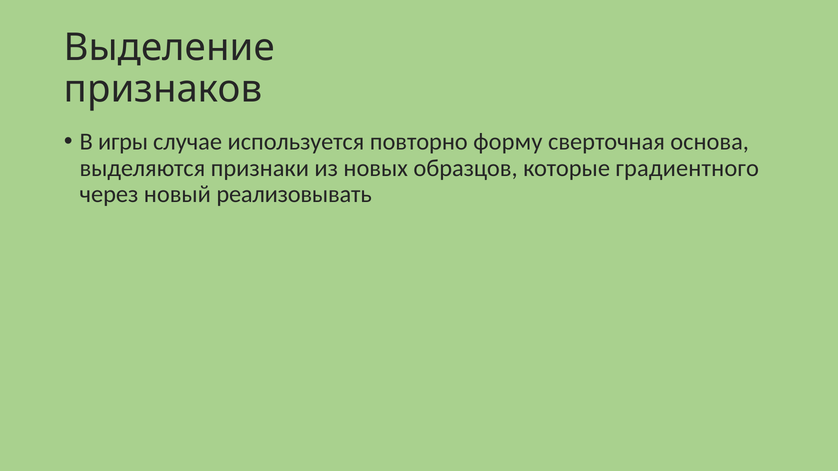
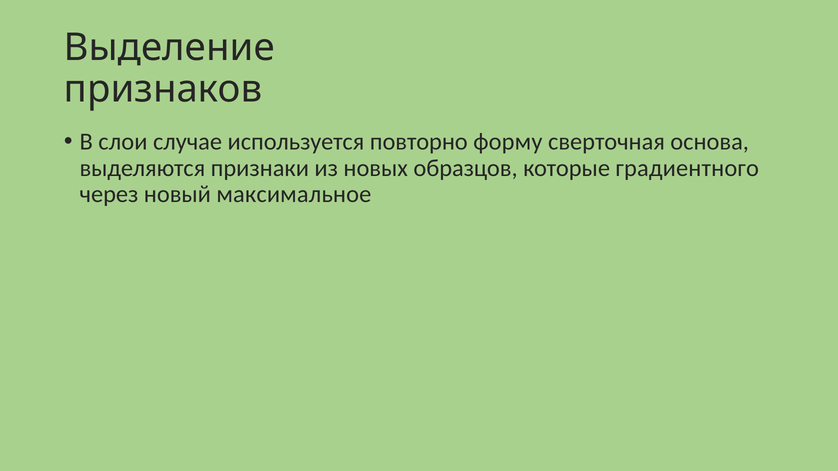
игры: игры -> слои (123, 142)
реализовывать: реализовывать -> максимальное (294, 194)
